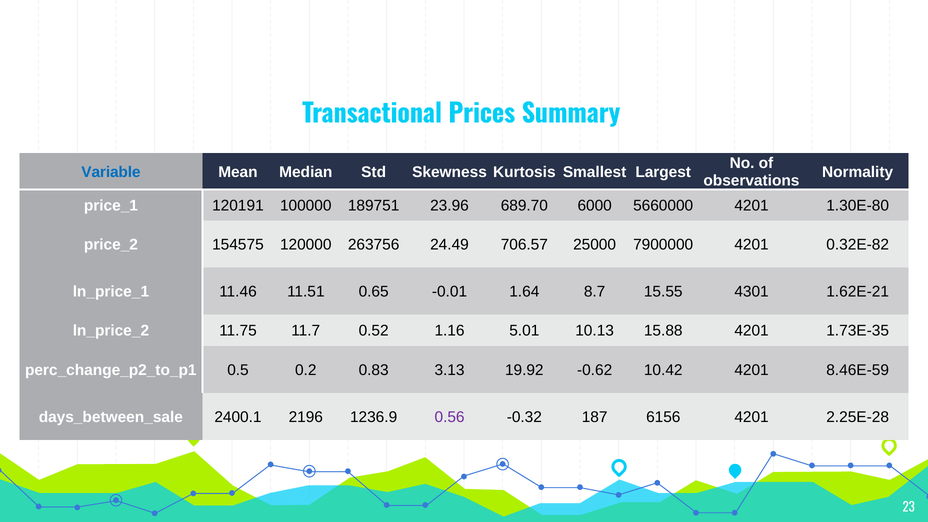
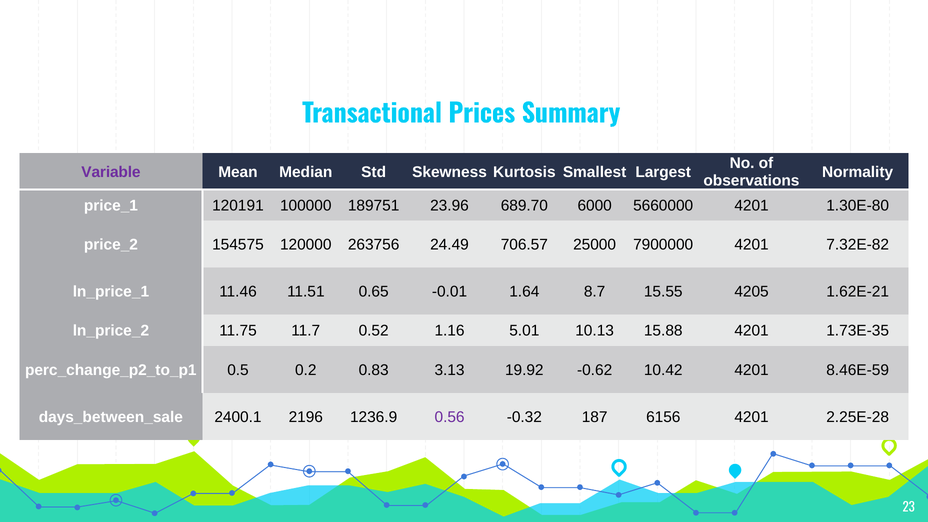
Variable colour: blue -> purple (111, 172)
0.32E-82: 0.32E-82 -> 7.32E-82 (858, 245)
4301: 4301 -> 4205 (752, 292)
